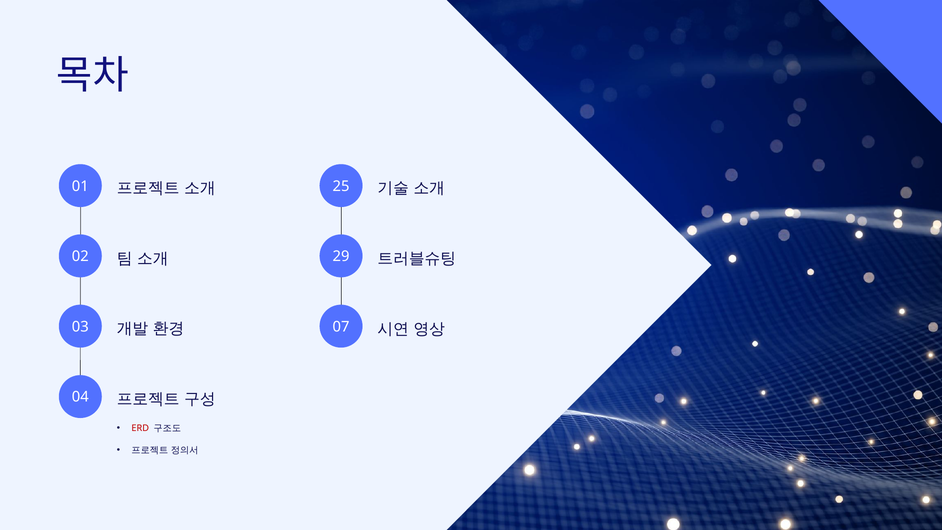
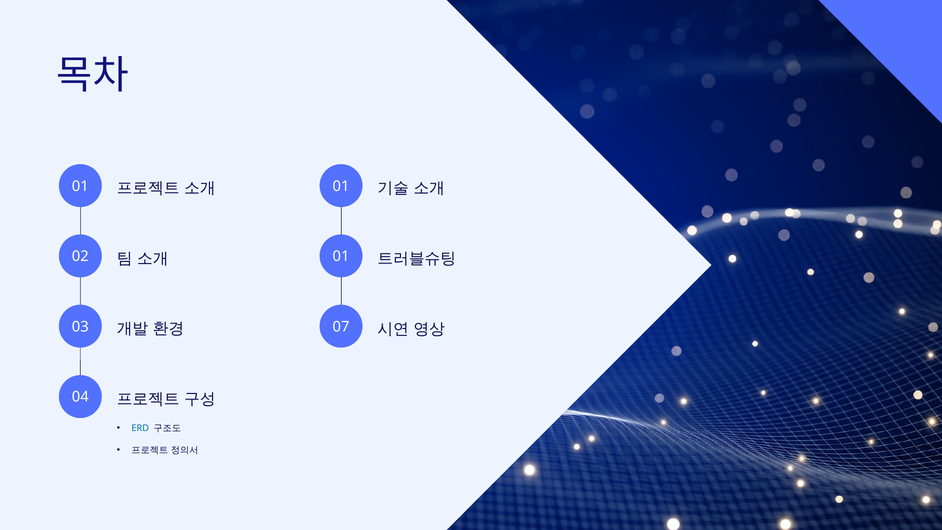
01 25: 25 -> 01 (341, 186)
02 29: 29 -> 01 (341, 256)
ERD colour: red -> blue (140, 428)
